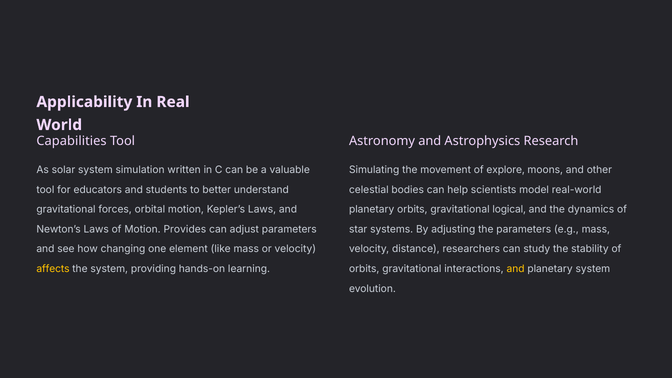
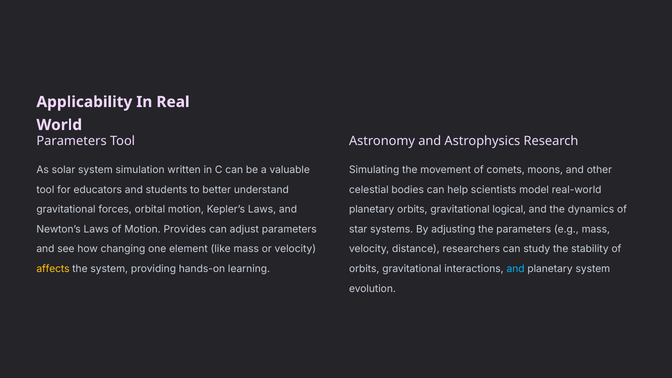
Capabilities: Capabilities -> Parameters (72, 141)
explore: explore -> comets (506, 170)
and colour: yellow -> light blue (516, 269)
